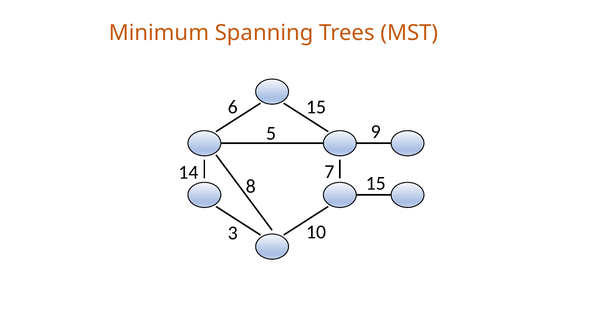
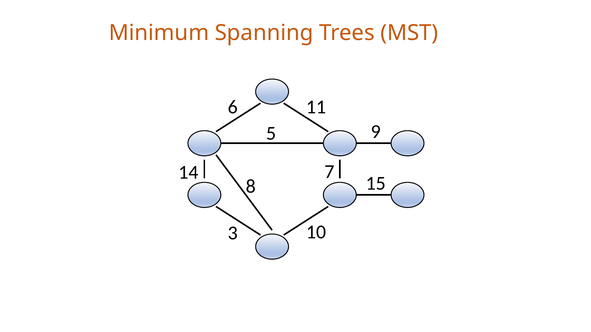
6 15: 15 -> 11 (316, 107)
